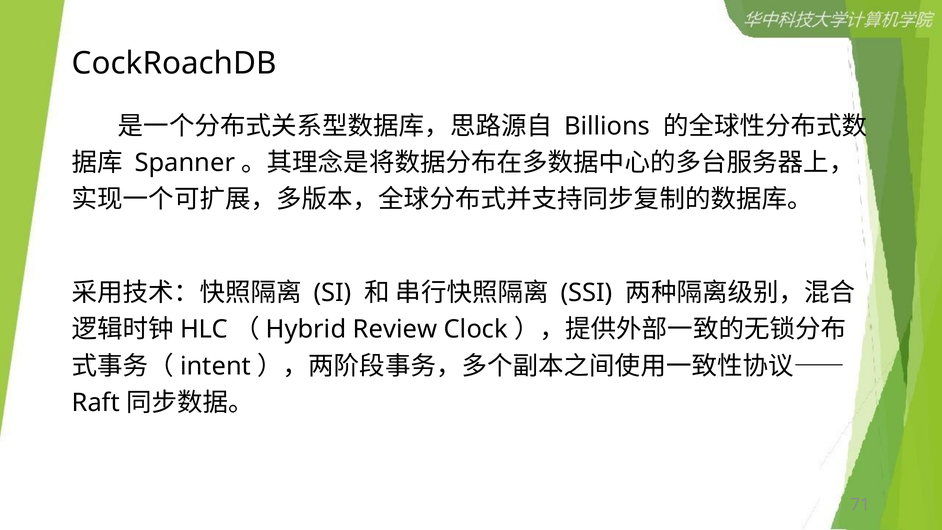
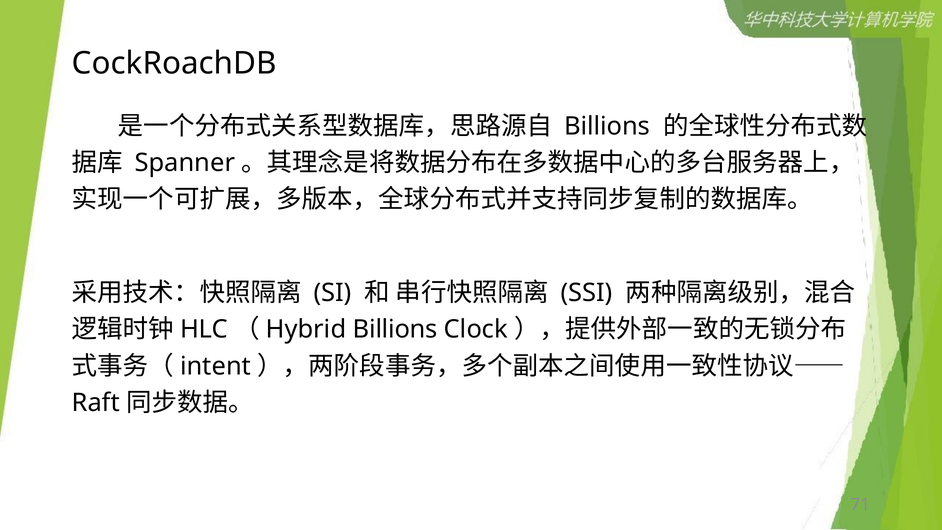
Review: Review -> Billions (395, 329)
